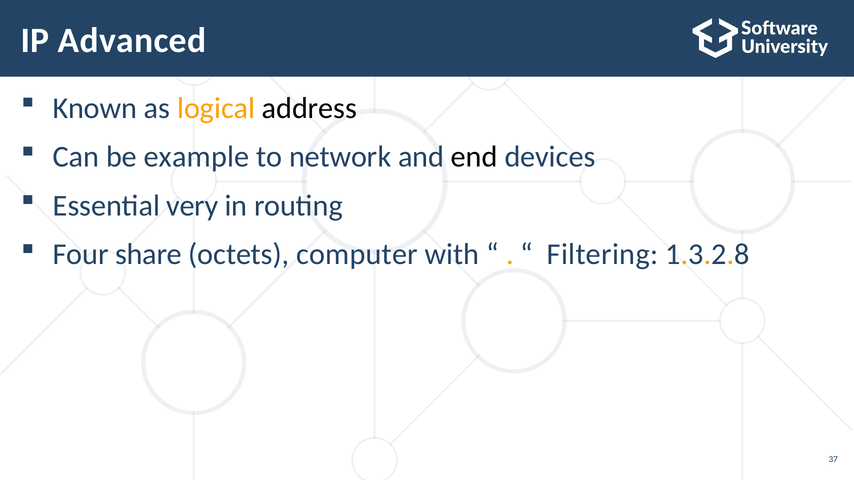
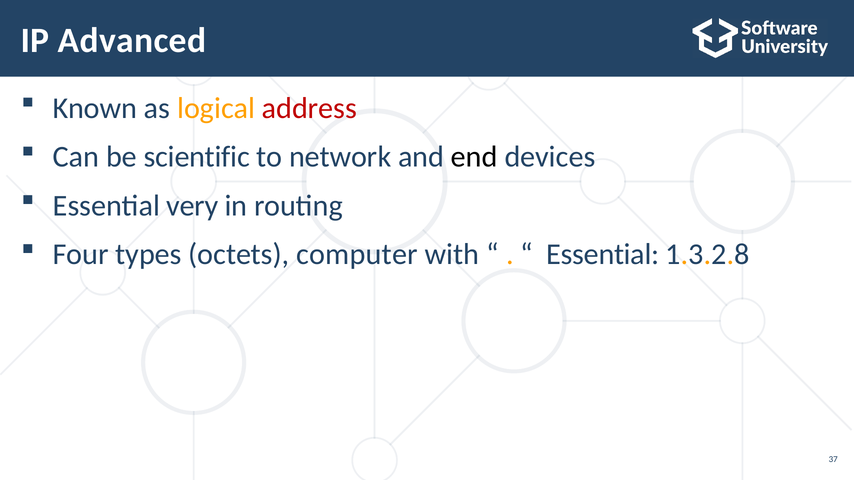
address colour: black -> red (309, 108)
example: example -> scientific (197, 157)
share: share -> types (149, 255)
Filtering: Filtering -> Essential (603, 255)
